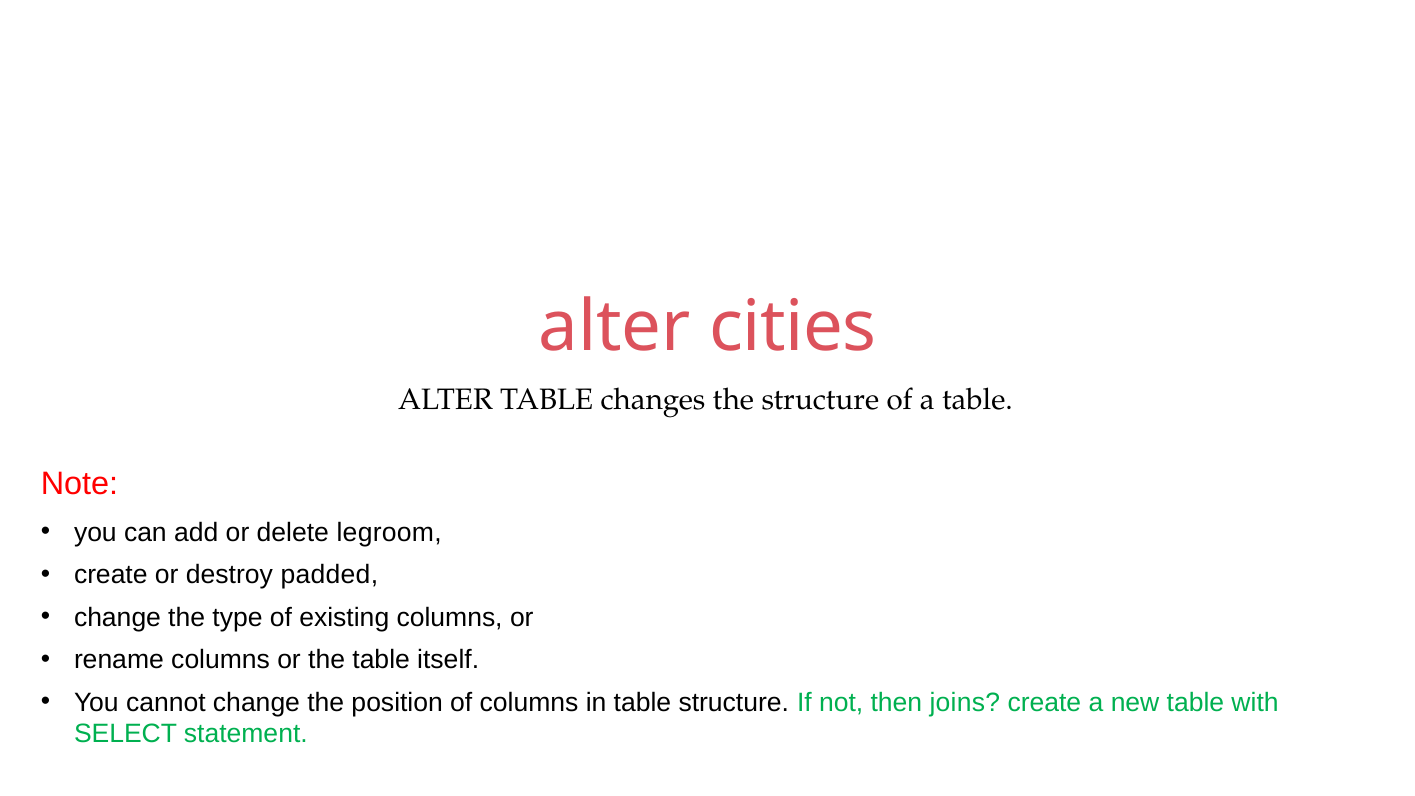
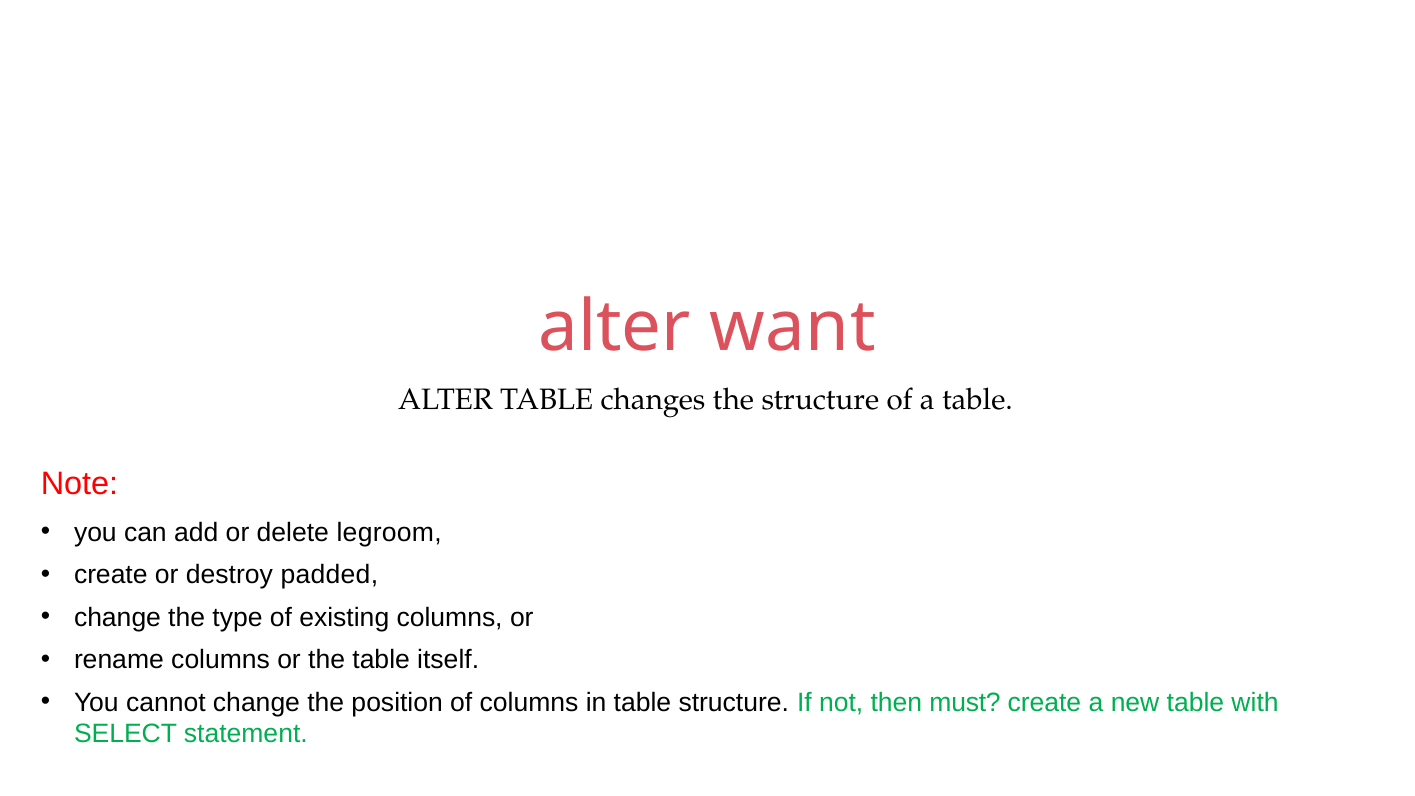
cities: cities -> want (792, 327)
joins: joins -> must (965, 702)
